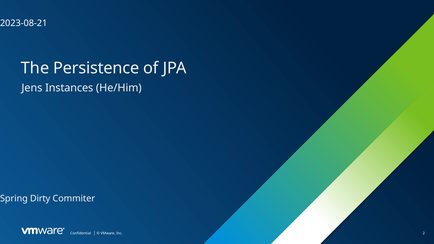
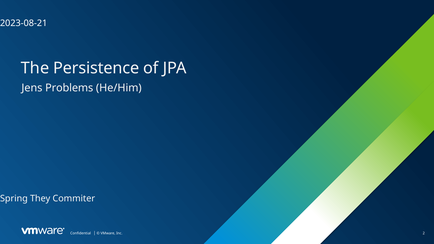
Instances: Instances -> Problems (69, 88)
Dirty: Dirty -> They (40, 199)
